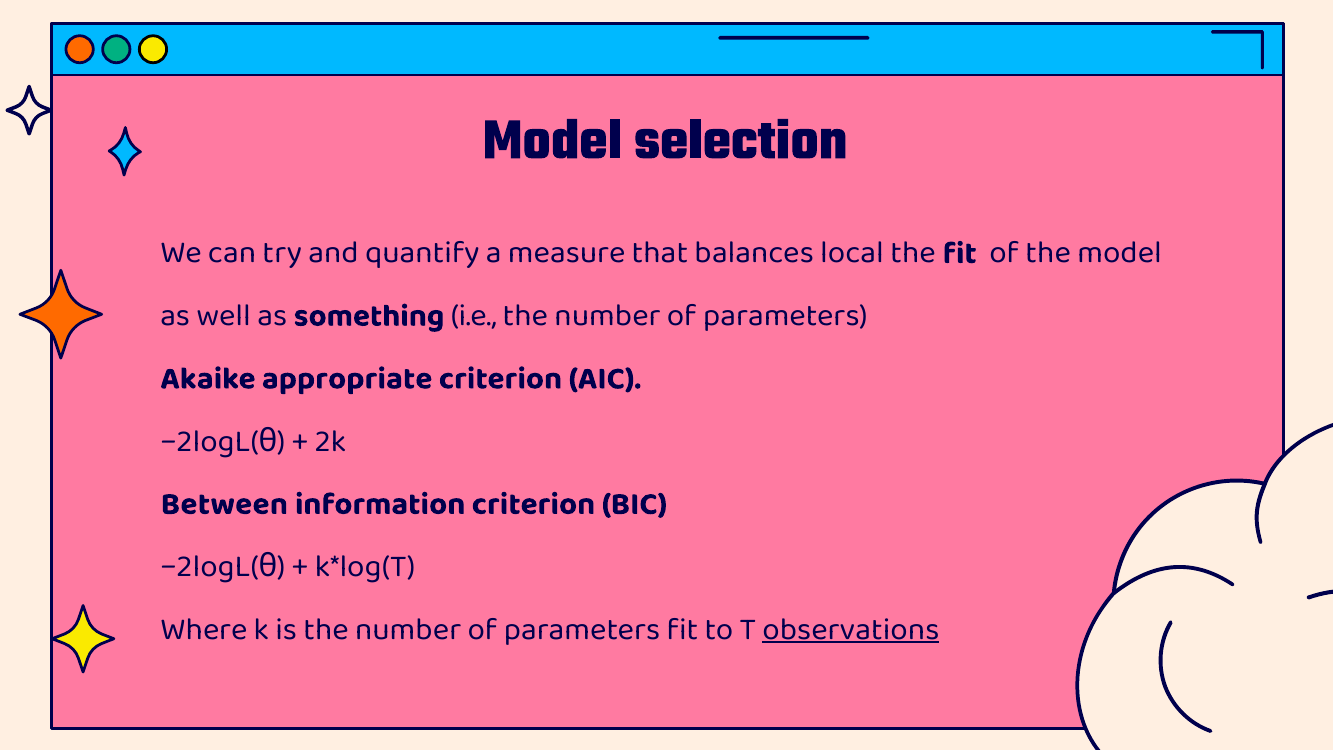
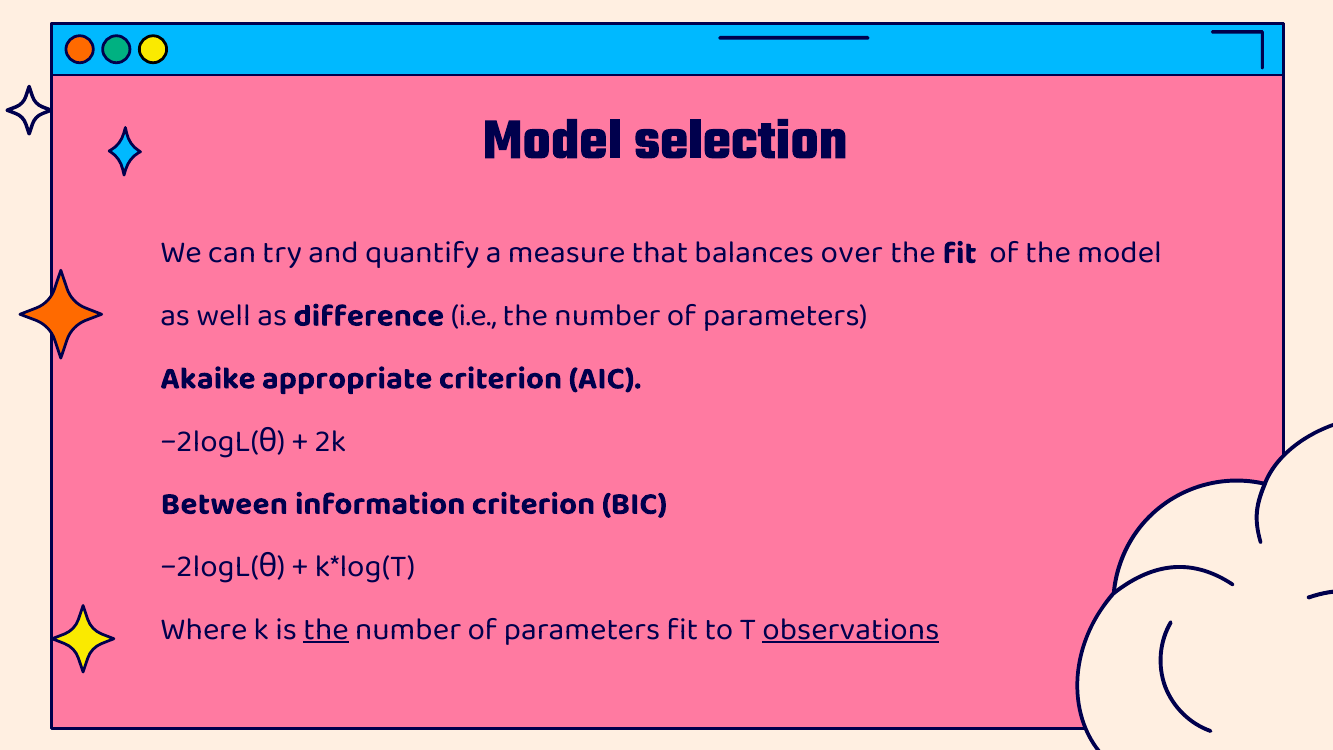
local: local -> over (852, 252)
something: something -> difference (369, 315)
the underline: none -> present (326, 629)
